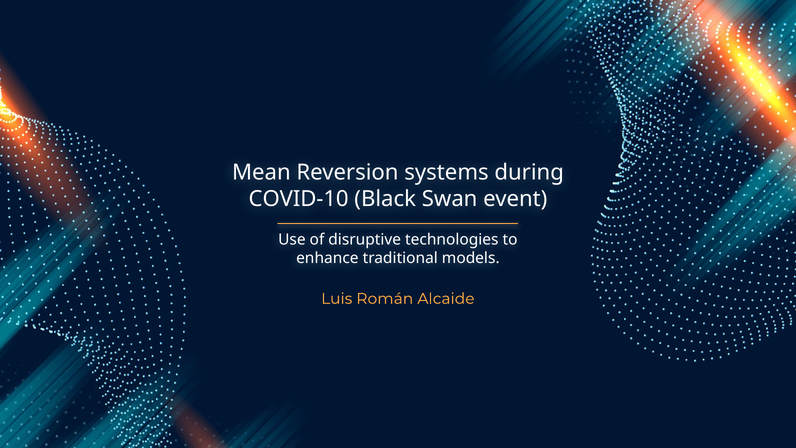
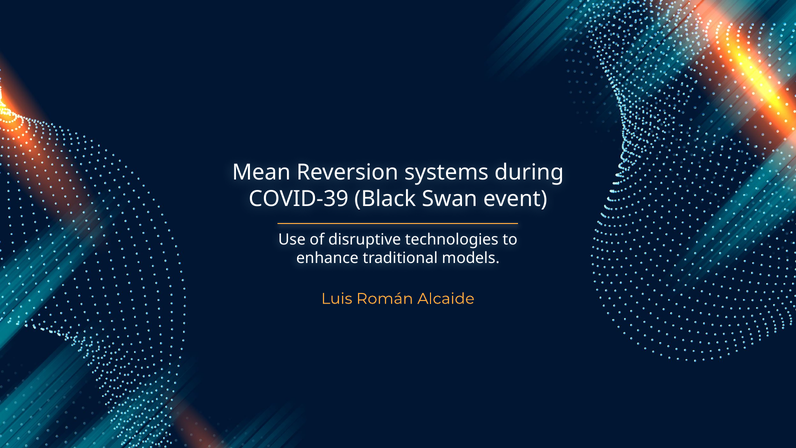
COVID-10: COVID-10 -> COVID-39 (299, 199)
